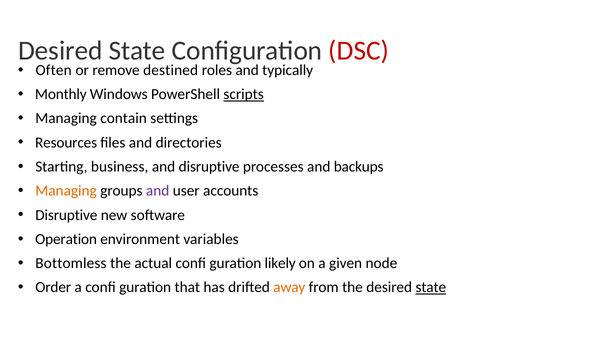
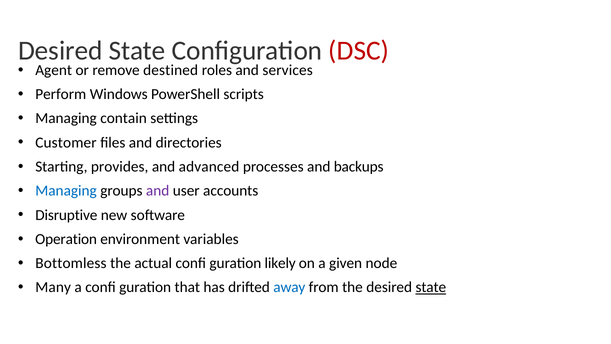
Often: Often -> Agent (54, 70)
typically: typically -> services (288, 70)
Monthly: Monthly -> Perform (61, 94)
scripts underline: present -> none (244, 94)
Resources: Resources -> Customer (66, 142)
business: business -> provides (120, 167)
and disruptive: disruptive -> advanced (209, 167)
Managing colour: orange -> blue (66, 191)
Order: Order -> Many (53, 287)
away colour: orange -> blue (289, 287)
